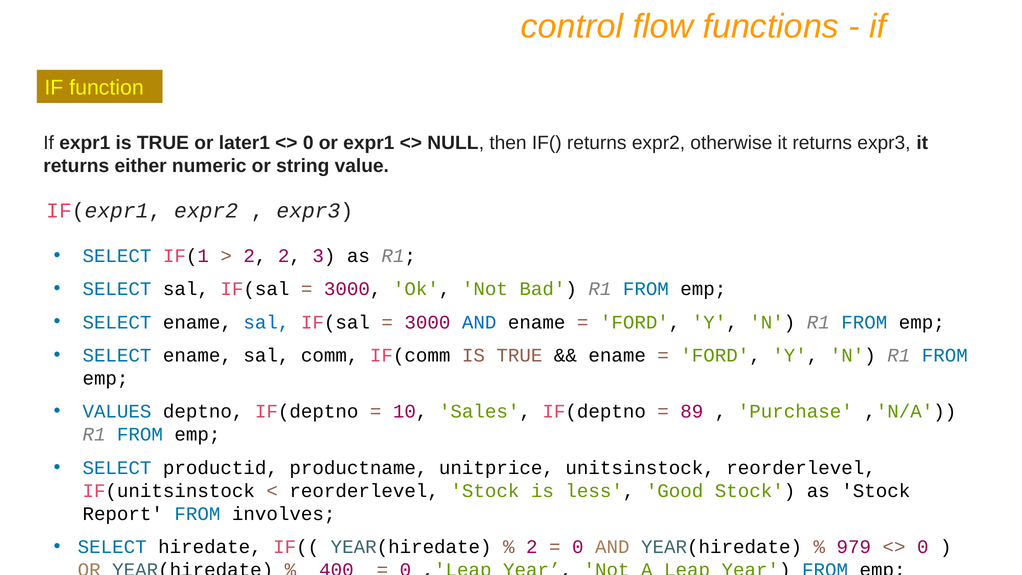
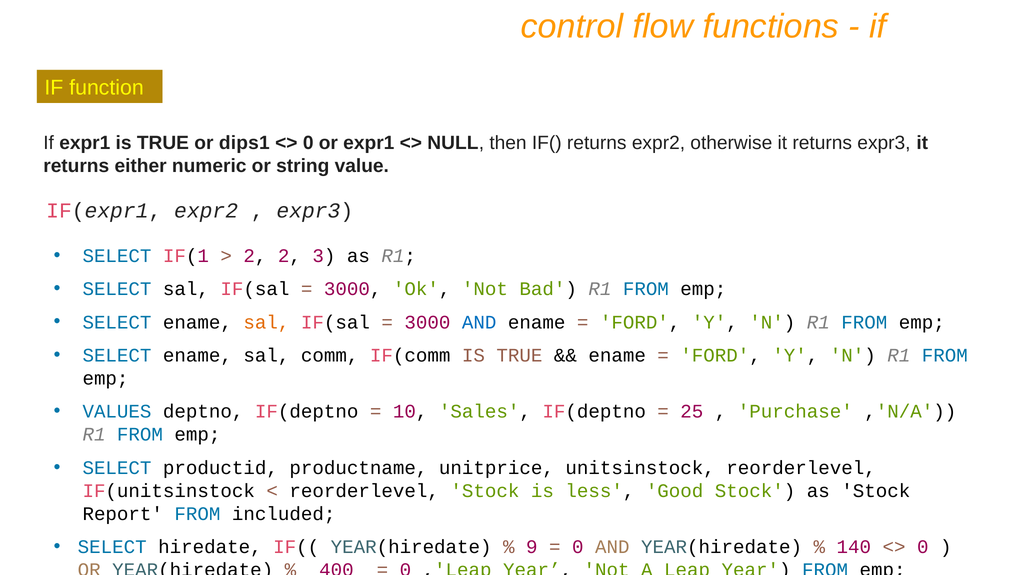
later1: later1 -> dips1 (244, 143)
sal colour: blue -> orange (266, 322)
89: 89 -> 25 (692, 412)
involves: involves -> included (284, 514)
2: 2 -> 9 (532, 547)
979: 979 -> 140 (854, 547)
